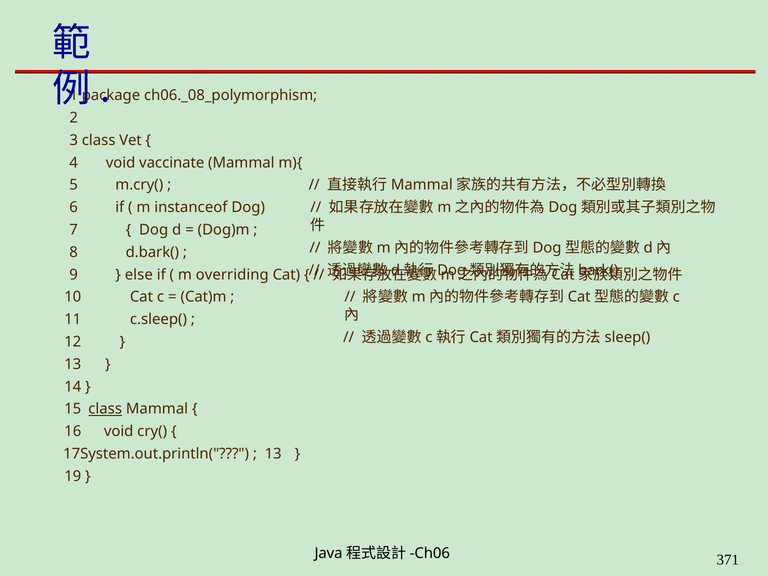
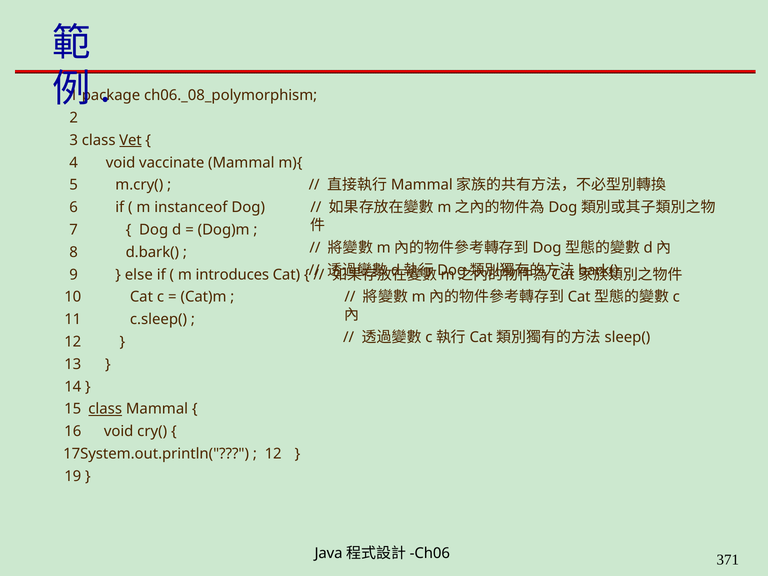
Vet underline: none -> present (130, 140)
overriding: overriding -> introduces (232, 275)
13: 13 -> 12 (273, 454)
